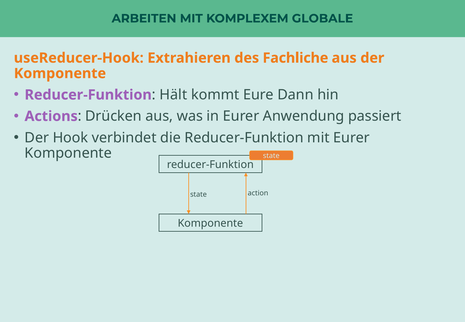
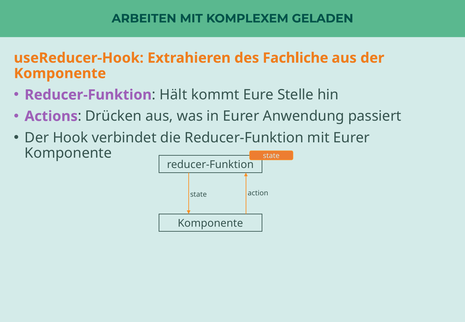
GLOBALE: GLOBALE -> GELADEN (323, 18)
Dann: Dann -> Stelle (296, 95)
